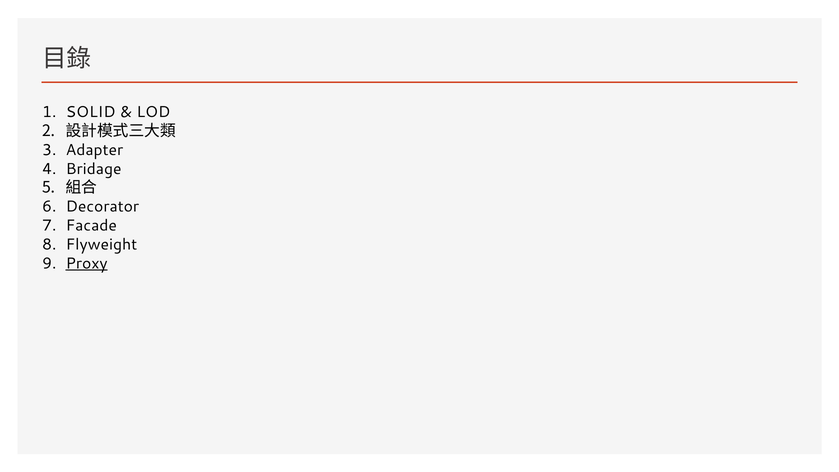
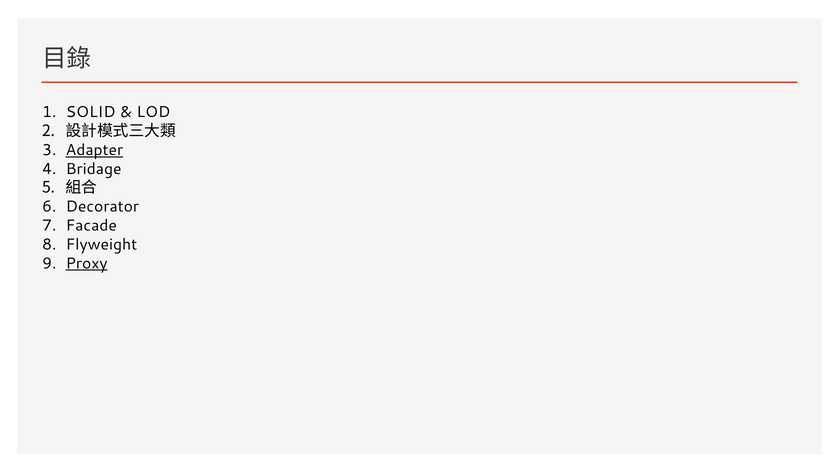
Adapter underline: none -> present (94, 150)
